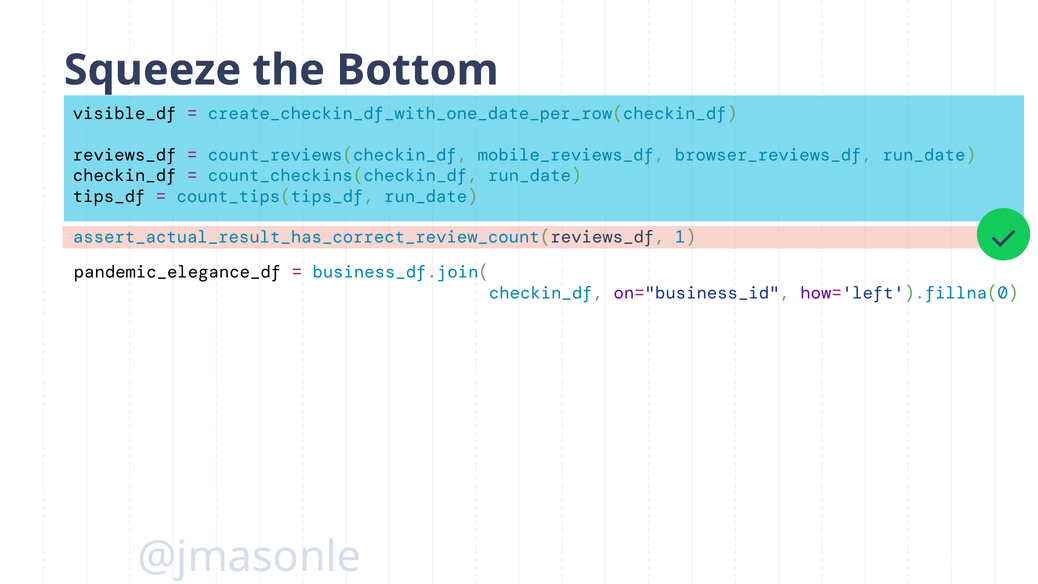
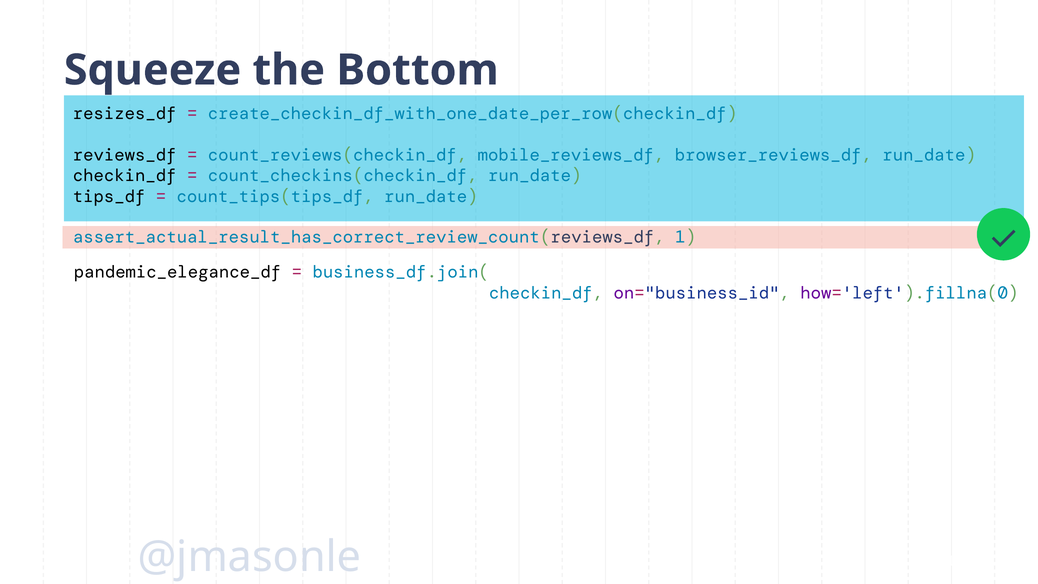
visible_df: visible_df -> resizes_df (125, 113)
